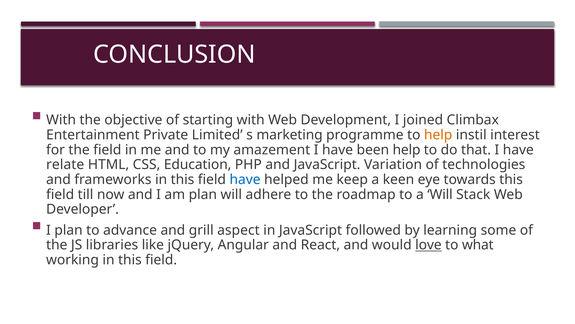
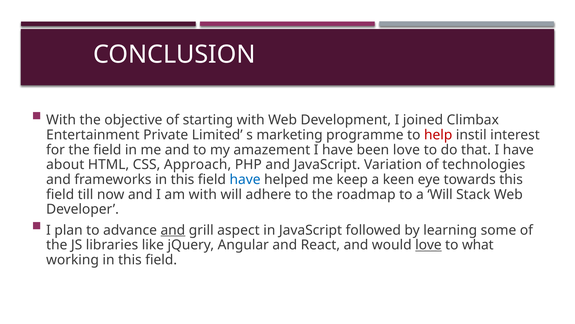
help colour: orange -> red (438, 135)
been help: help -> love (406, 150)
relate: relate -> about (65, 164)
Education: Education -> Approach (198, 164)
am plan: plan -> with (203, 194)
and underline: none -> present (173, 230)
